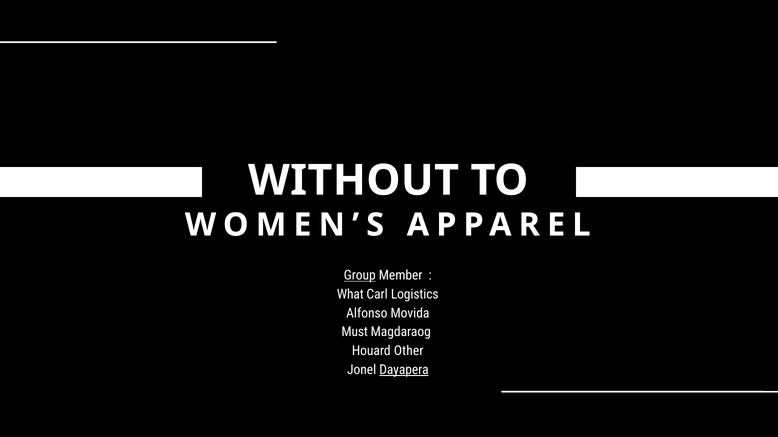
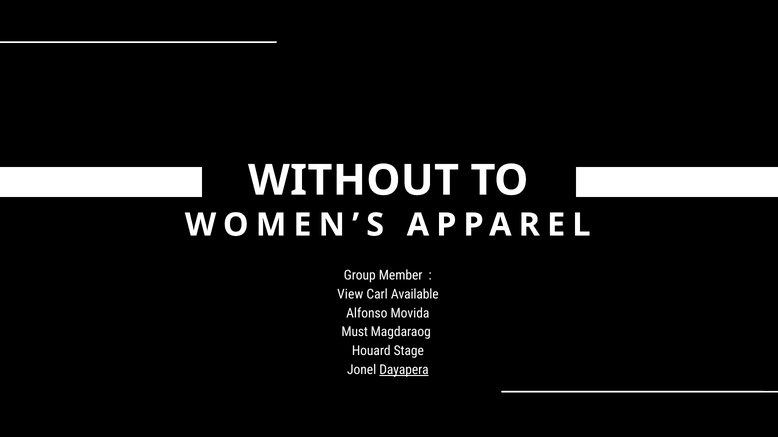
Group underline: present -> none (360, 276)
What: What -> View (350, 295)
Logistics: Logistics -> Available (415, 295)
Other: Other -> Stage (409, 351)
